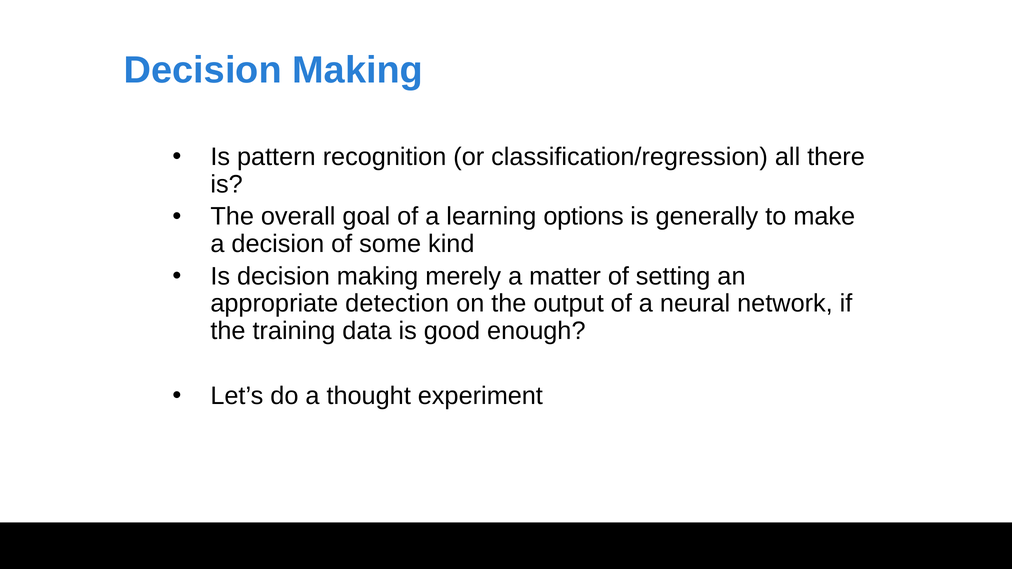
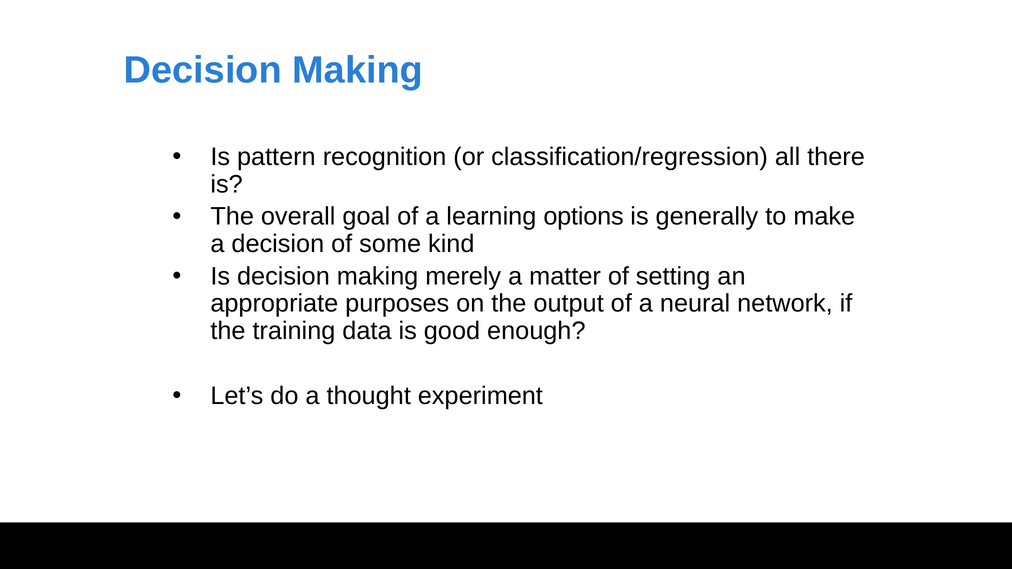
detection: detection -> purposes (397, 304)
